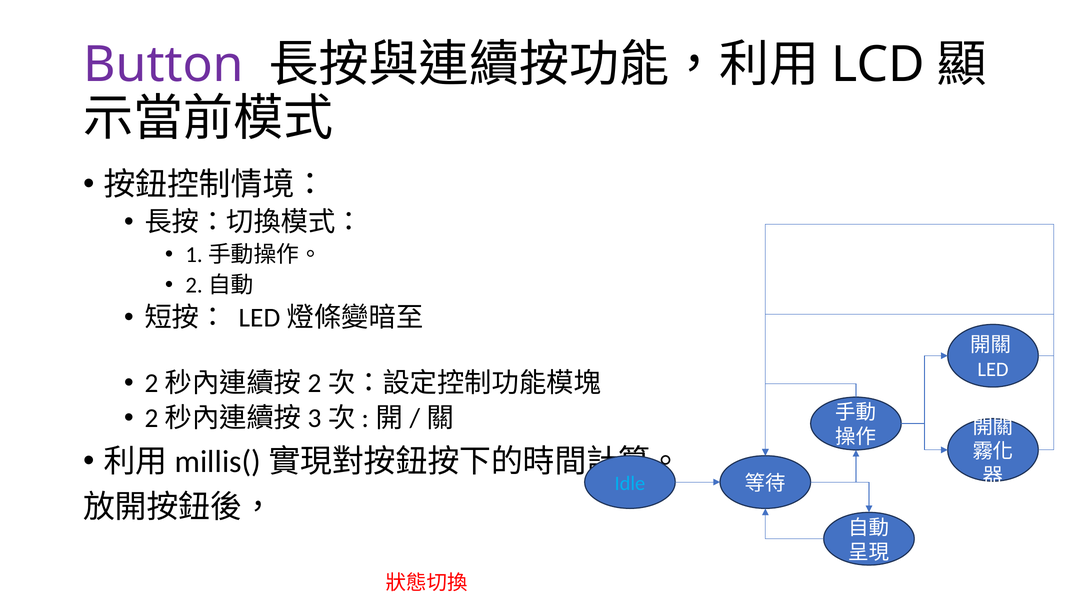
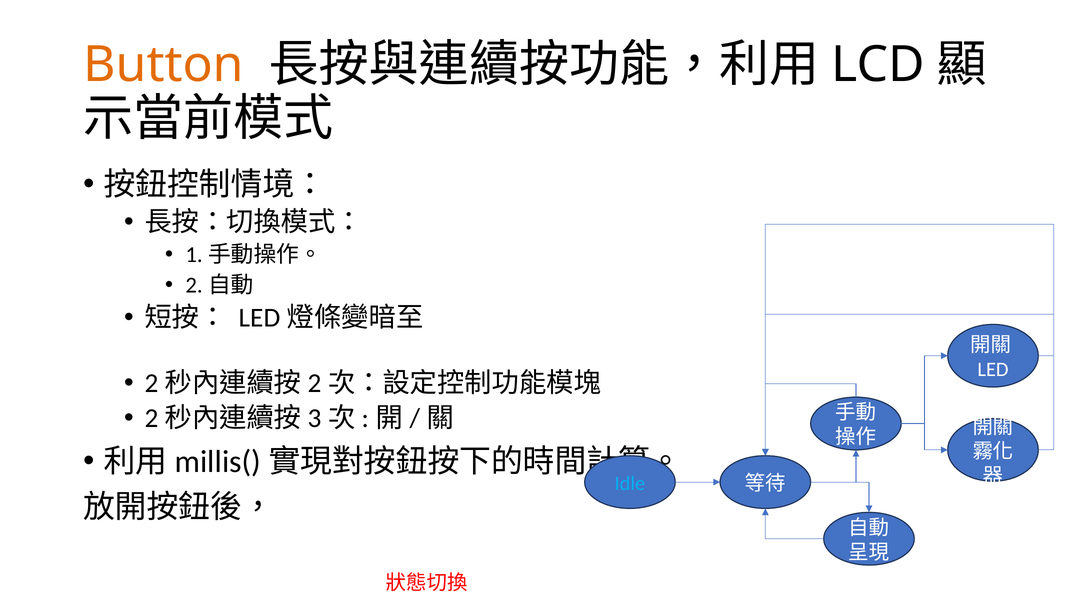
Button colour: purple -> orange (163, 65)
